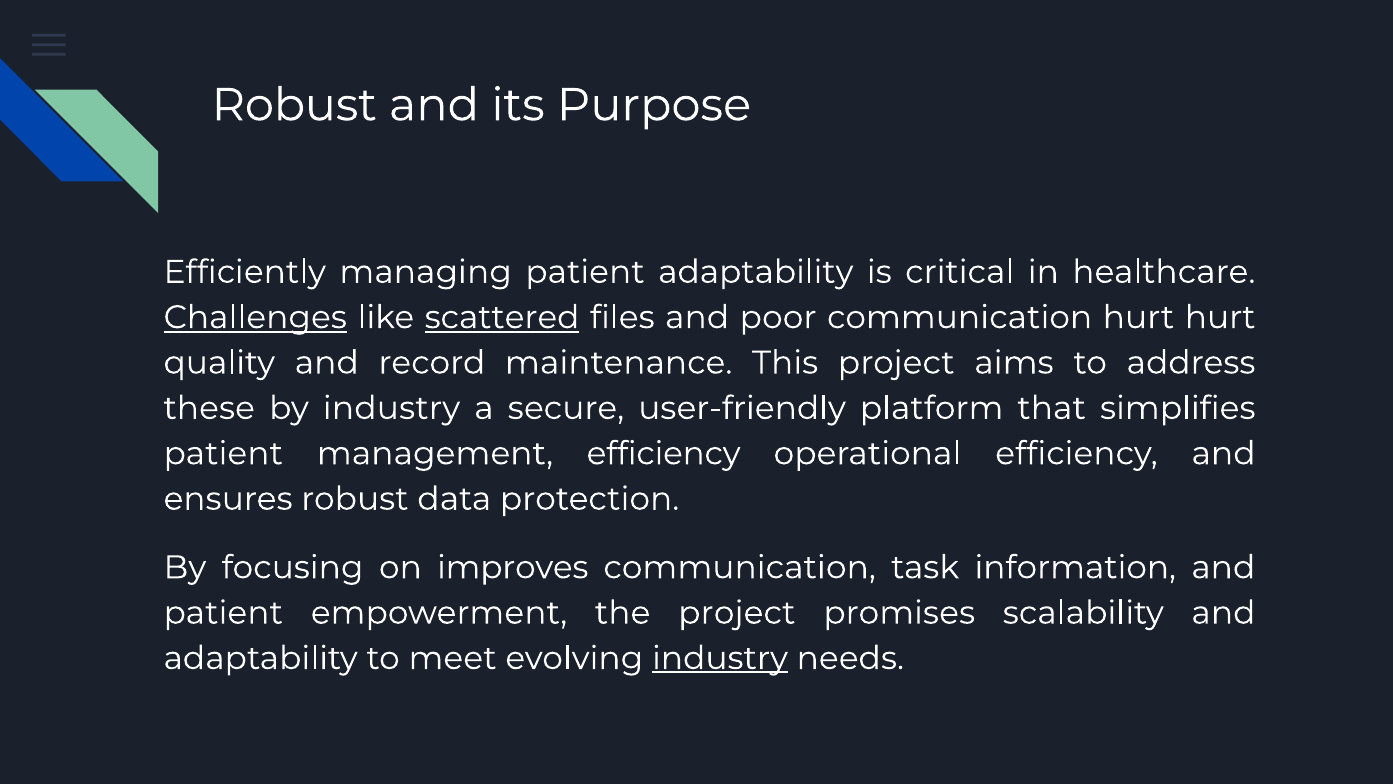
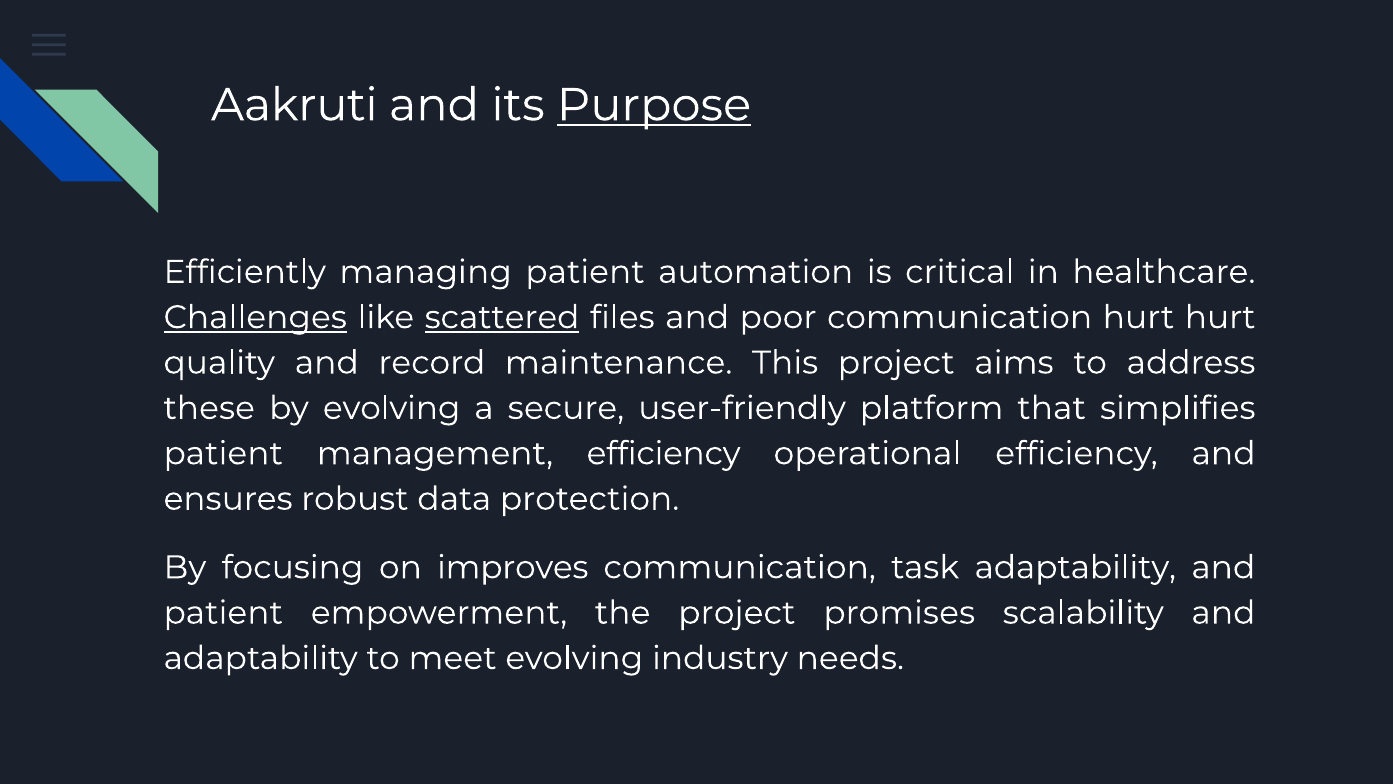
Robust: Robust -> Aakruti (294, 105)
Purpose underline: none -> present (654, 105)
patient adaptability: adaptability -> automation (756, 272)
by industry: industry -> evolving (392, 408)
task information: information -> adaptability (1075, 567)
industry underline: present -> none (720, 658)
